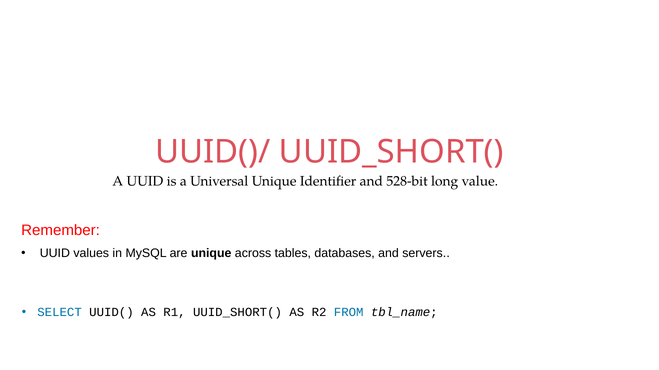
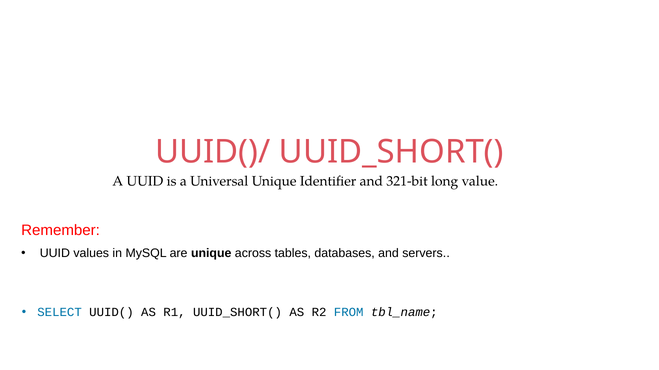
528-bit: 528-bit -> 321-bit (407, 182)
